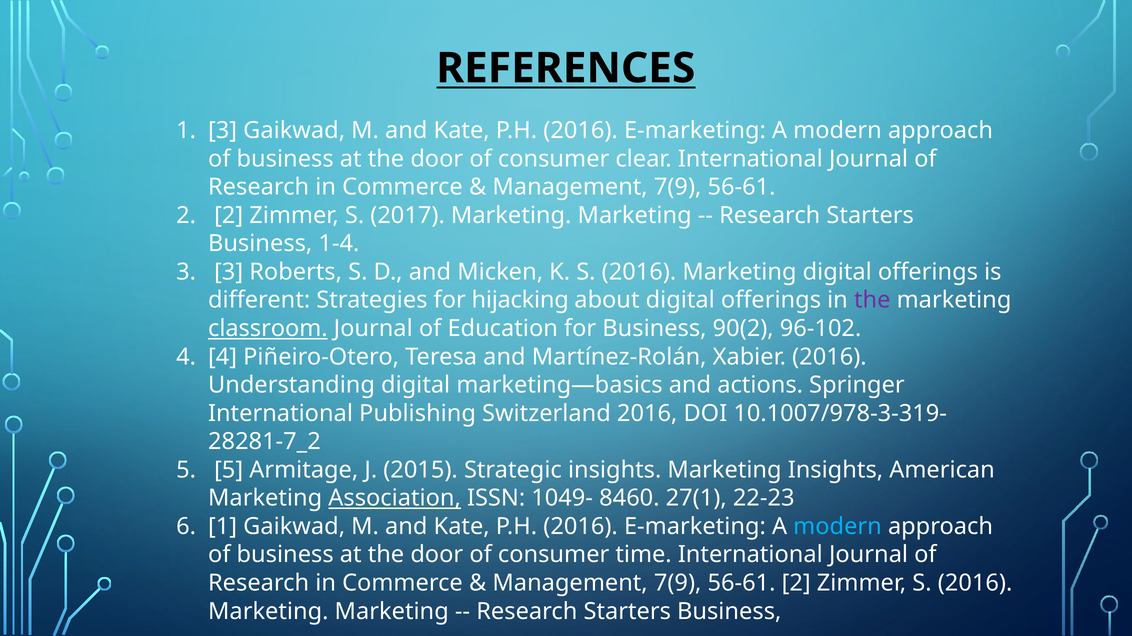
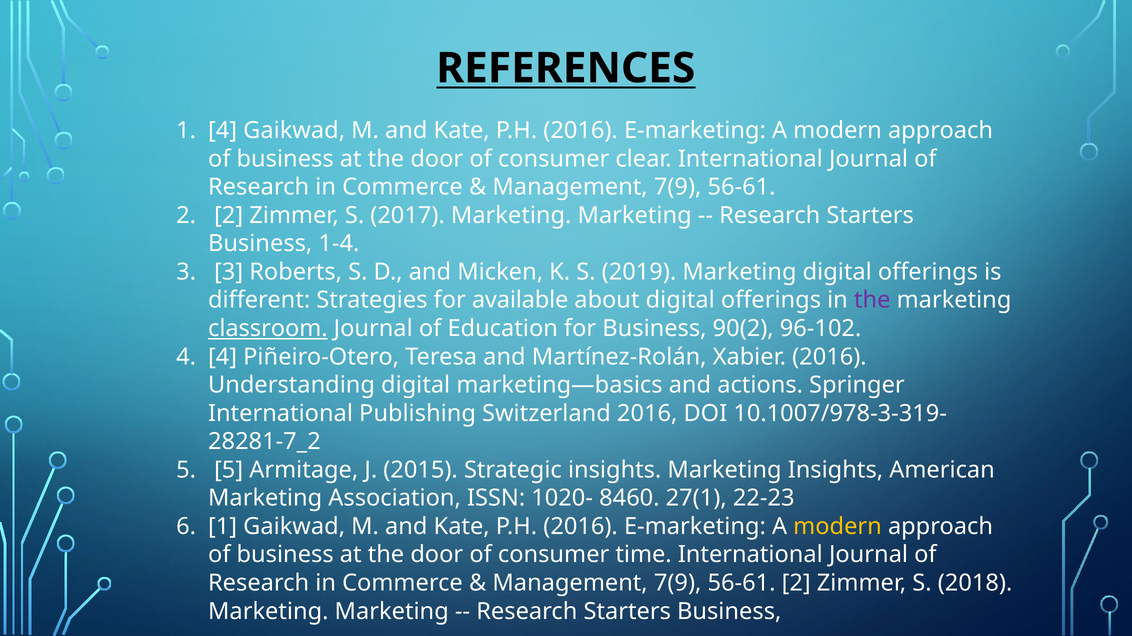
1 3: 3 -> 4 (223, 131)
K S 2016: 2016 -> 2019 (639, 272)
hijacking: hijacking -> available (520, 301)
Association underline: present -> none (395, 499)
1049-: 1049- -> 1020- (562, 499)
modern colour: light blue -> yellow (838, 527)
Zimmer S 2016: 2016 -> 2018 (975, 584)
